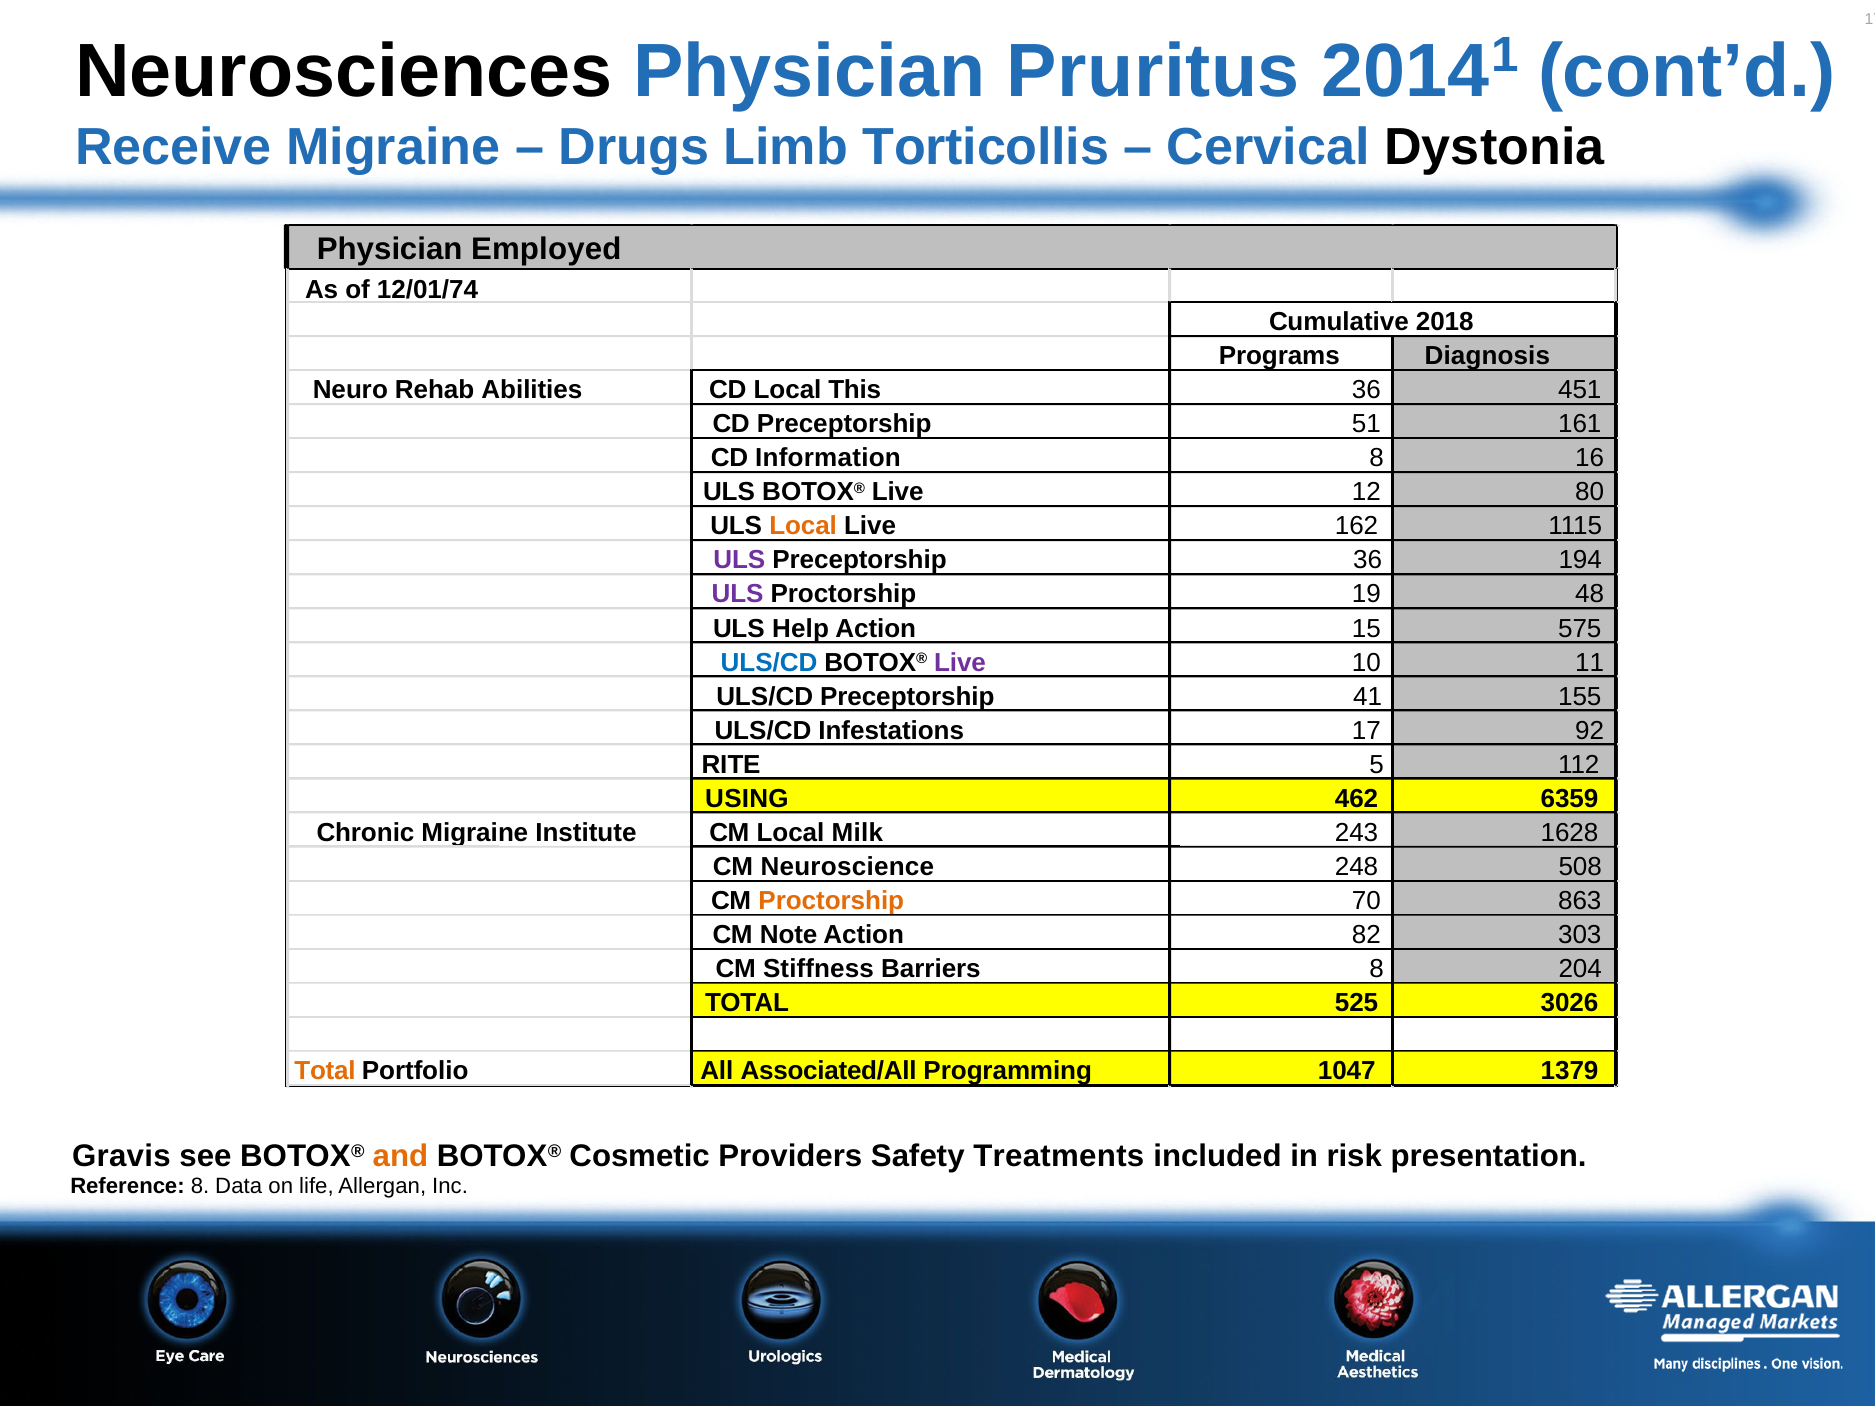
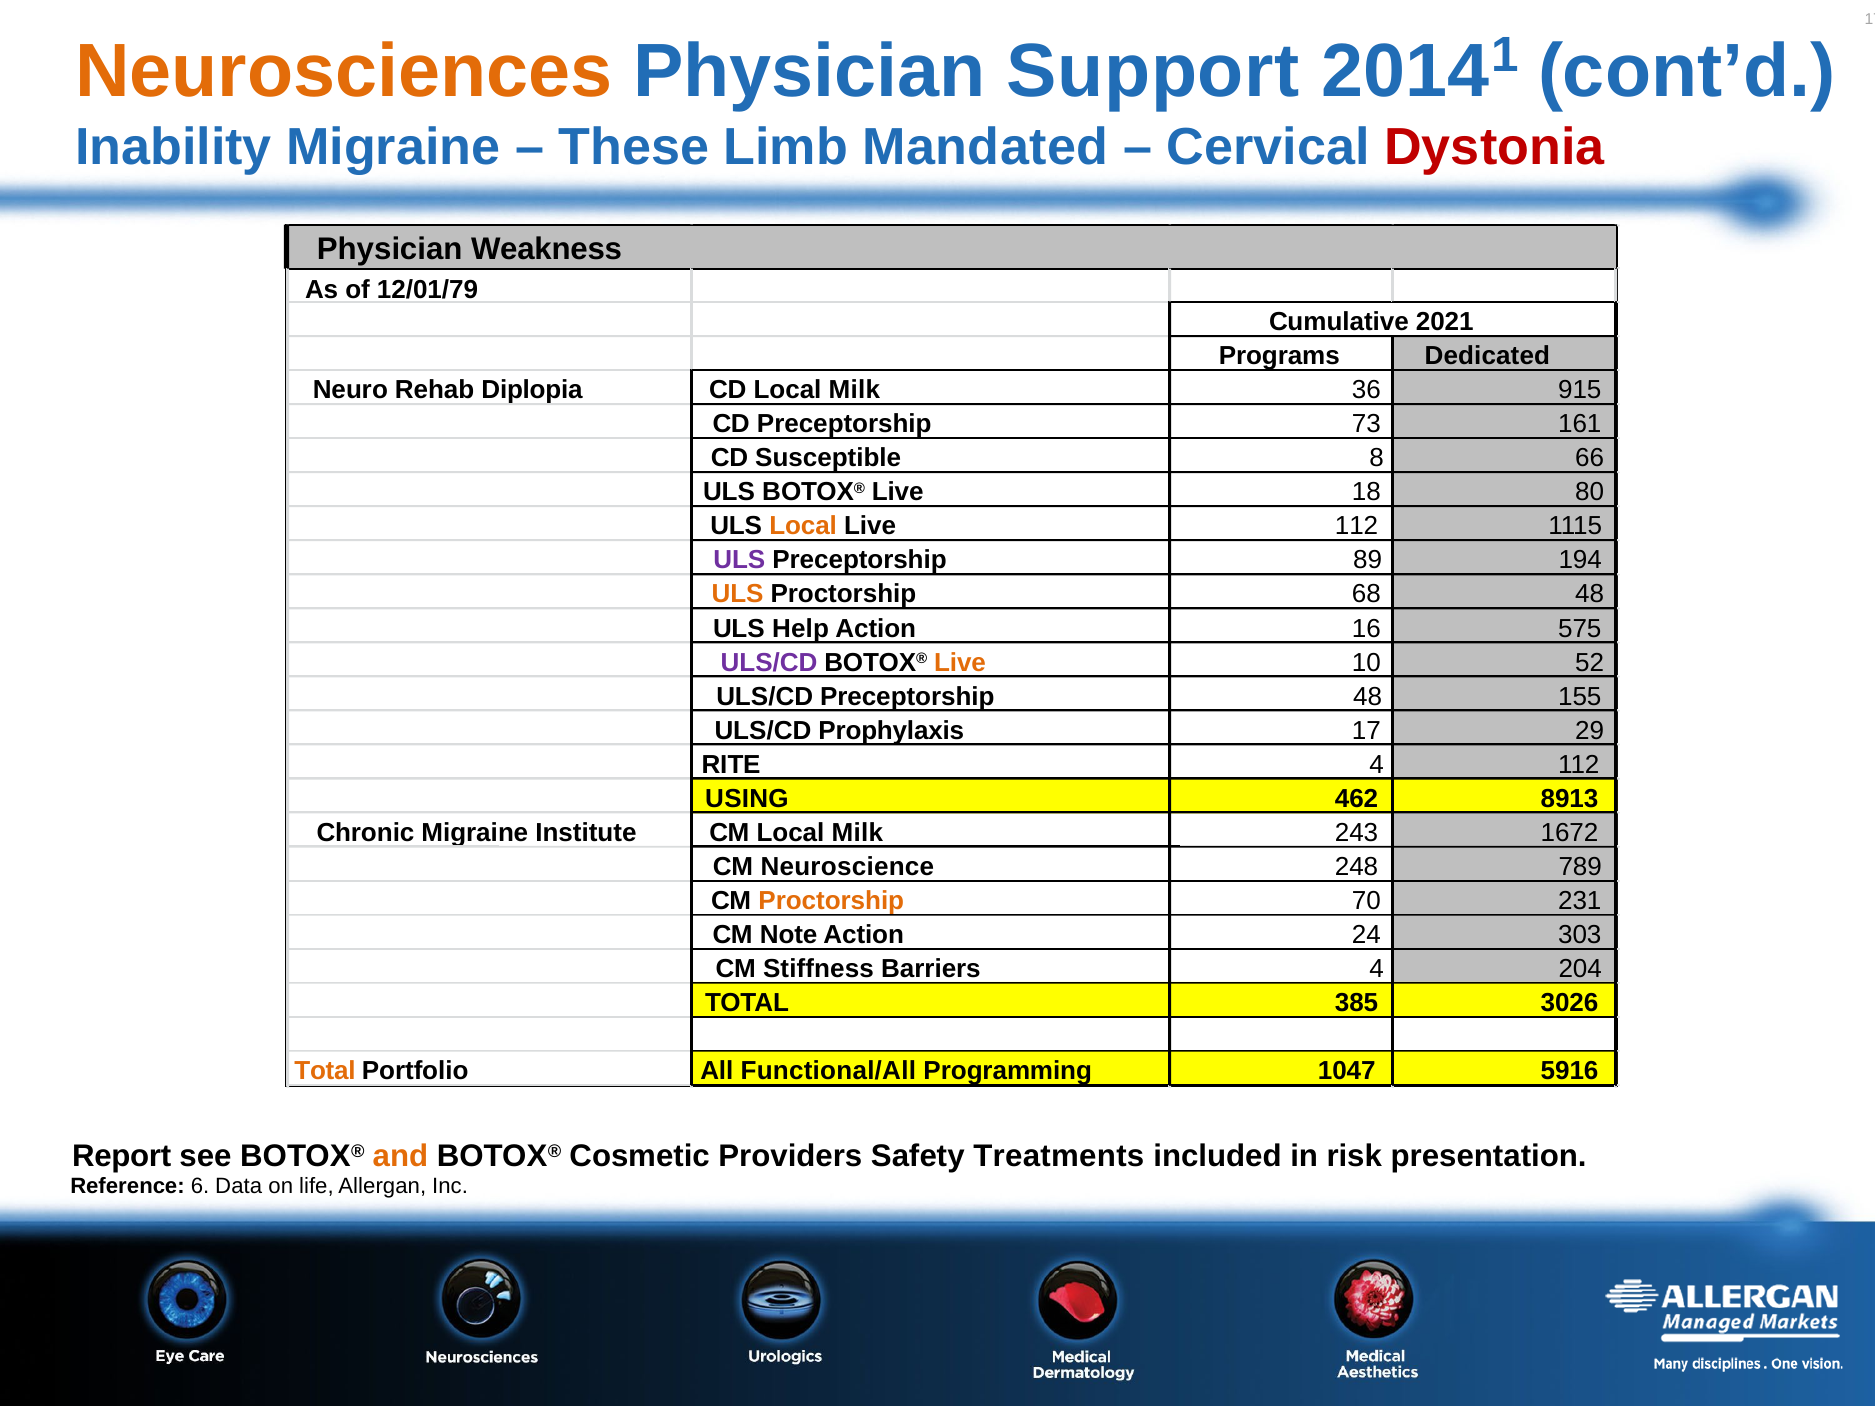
Neurosciences colour: black -> orange (344, 72)
Pruritus: Pruritus -> Support (1153, 72)
Receive: Receive -> Inability (173, 147)
Drugs: Drugs -> These (634, 147)
Torticollis: Torticollis -> Mandated (986, 147)
Dystonia colour: black -> red (1494, 147)
Employed: Employed -> Weakness (547, 249)
12/01/74: 12/01/74 -> 12/01/79 (427, 290)
2018: 2018 -> 2021 (1445, 322)
Diagnosis: Diagnosis -> Dedicated (1487, 356)
Abilities: Abilities -> Diplopia (532, 390)
CD Local This: This -> Milk (854, 390)
451: 451 -> 915 (1580, 390)
51: 51 -> 73 (1366, 424)
Information: Information -> Susceptible (828, 458)
16: 16 -> 66 (1590, 458)
12: 12 -> 18 (1366, 492)
Live 162: 162 -> 112 (1357, 526)
Preceptorship 36: 36 -> 89 (1368, 560)
ULS colour: purple -> orange (738, 594)
19: 19 -> 68 (1366, 594)
15: 15 -> 16 (1366, 629)
ULS/CD colour: blue -> purple (769, 663)
Live colour: purple -> orange (960, 663)
11: 11 -> 52 (1590, 663)
Preceptorship 41: 41 -> 48 (1368, 697)
Infestations: Infestations -> Prophylaxis (891, 731)
92: 92 -> 29 (1590, 731)
RITE 5: 5 -> 4 (1377, 765)
6359: 6359 -> 8913 (1570, 799)
1628: 1628 -> 1672 (1570, 833)
508: 508 -> 789 (1580, 867)
863: 863 -> 231 (1580, 901)
82: 82 -> 24 (1366, 935)
Barriers 8: 8 -> 4 (1377, 969)
525: 525 -> 385 (1357, 1003)
Associated/All: Associated/All -> Functional/All (828, 1071)
1379: 1379 -> 5916 (1570, 1071)
Gravis: Gravis -> Report (122, 1157)
Reference 8: 8 -> 6 (200, 1187)
